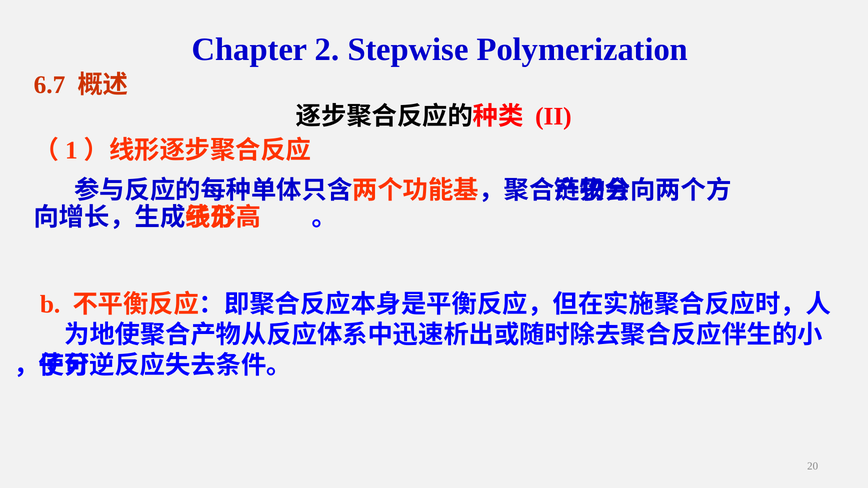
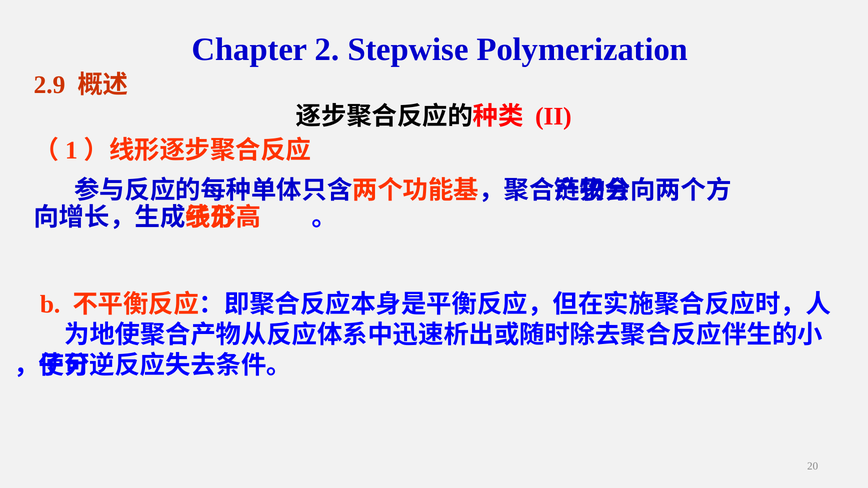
6.7: 6.7 -> 2.9 (50, 85)
